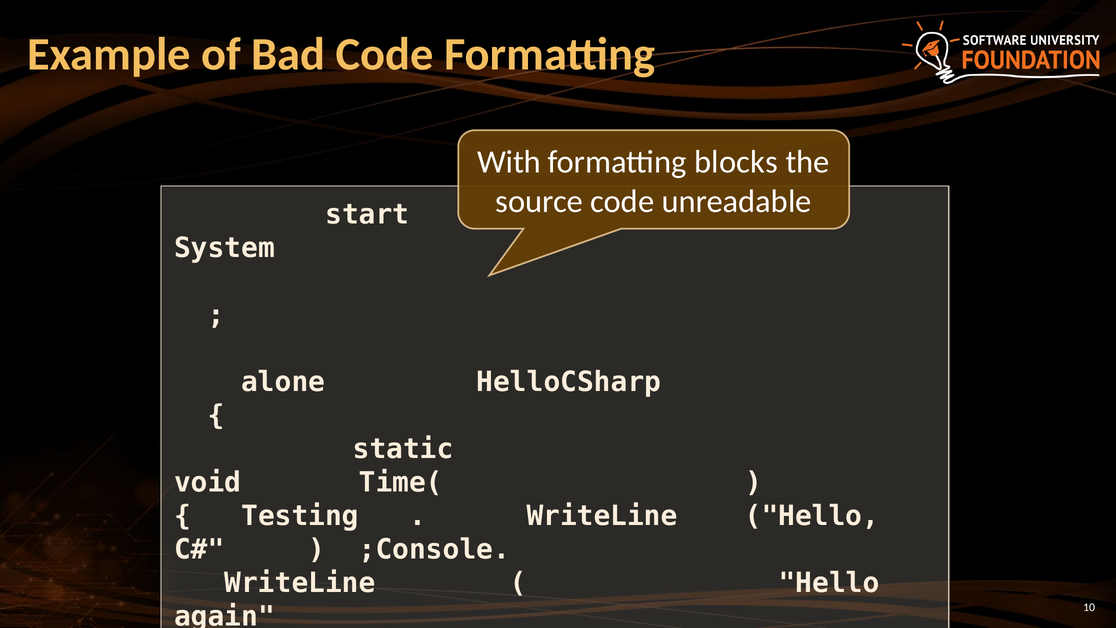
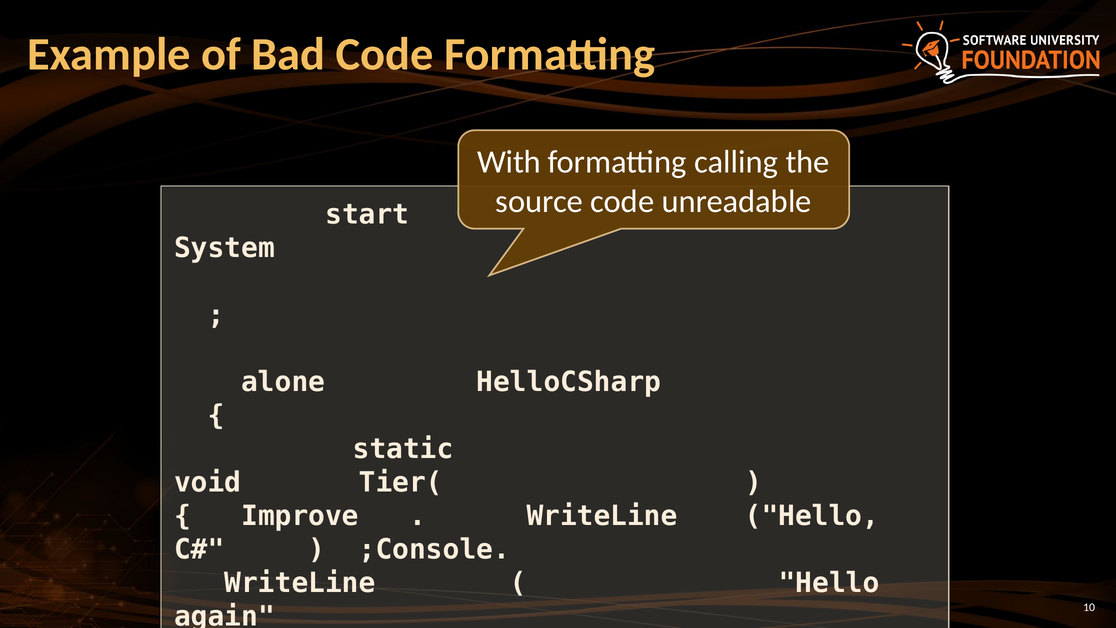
blocks: blocks -> calling (736, 162)
Time(: Time( -> Tier( (401, 483)
Testing: Testing -> Improve (300, 516)
